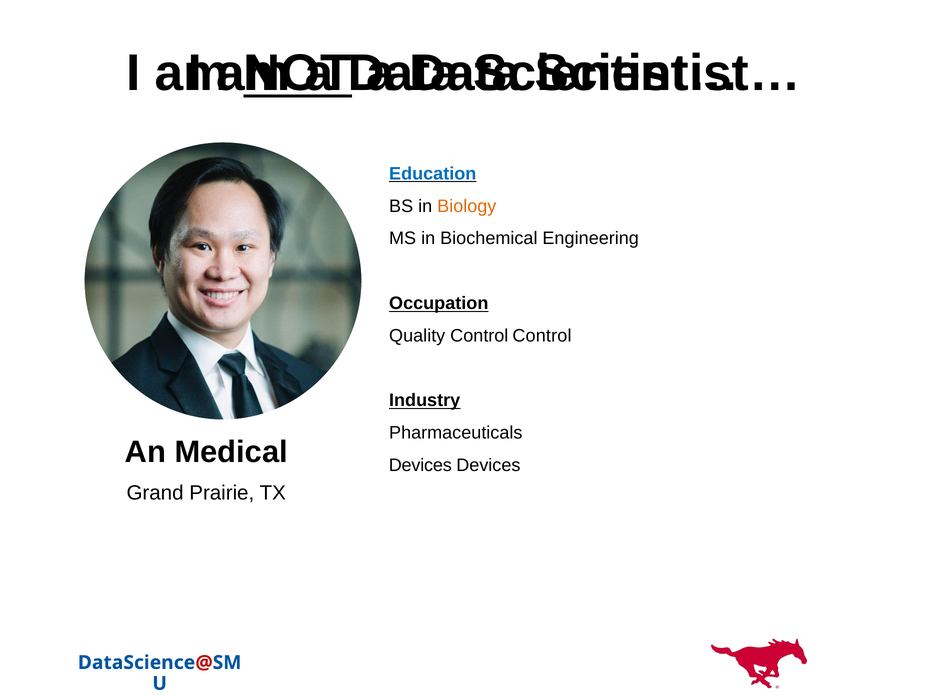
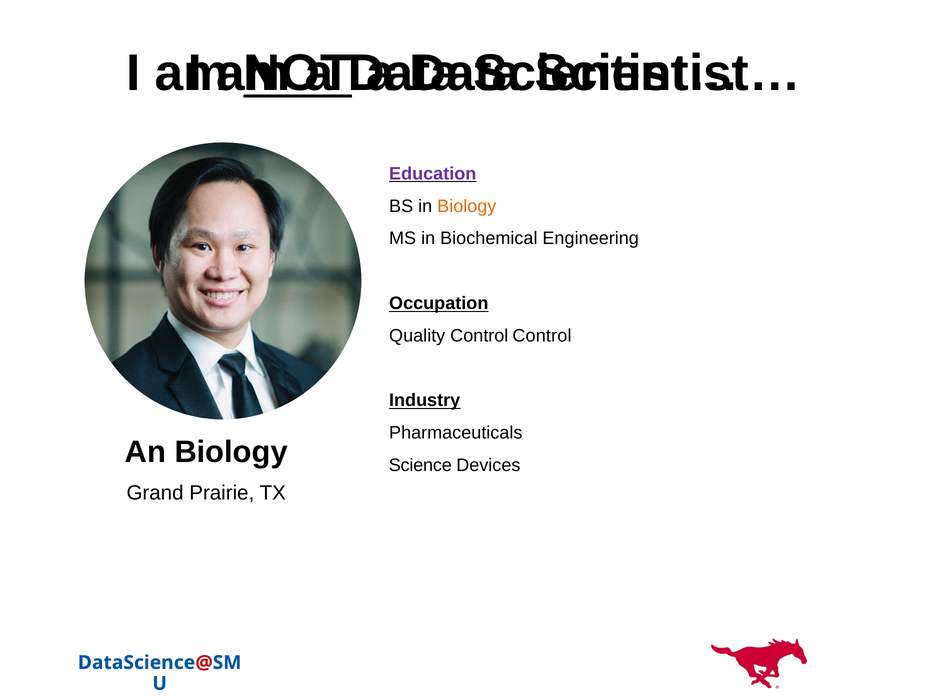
Education colour: blue -> purple (433, 174)
An Medical: Medical -> Biology (231, 452)
Devices: Devices -> Science (420, 465)
